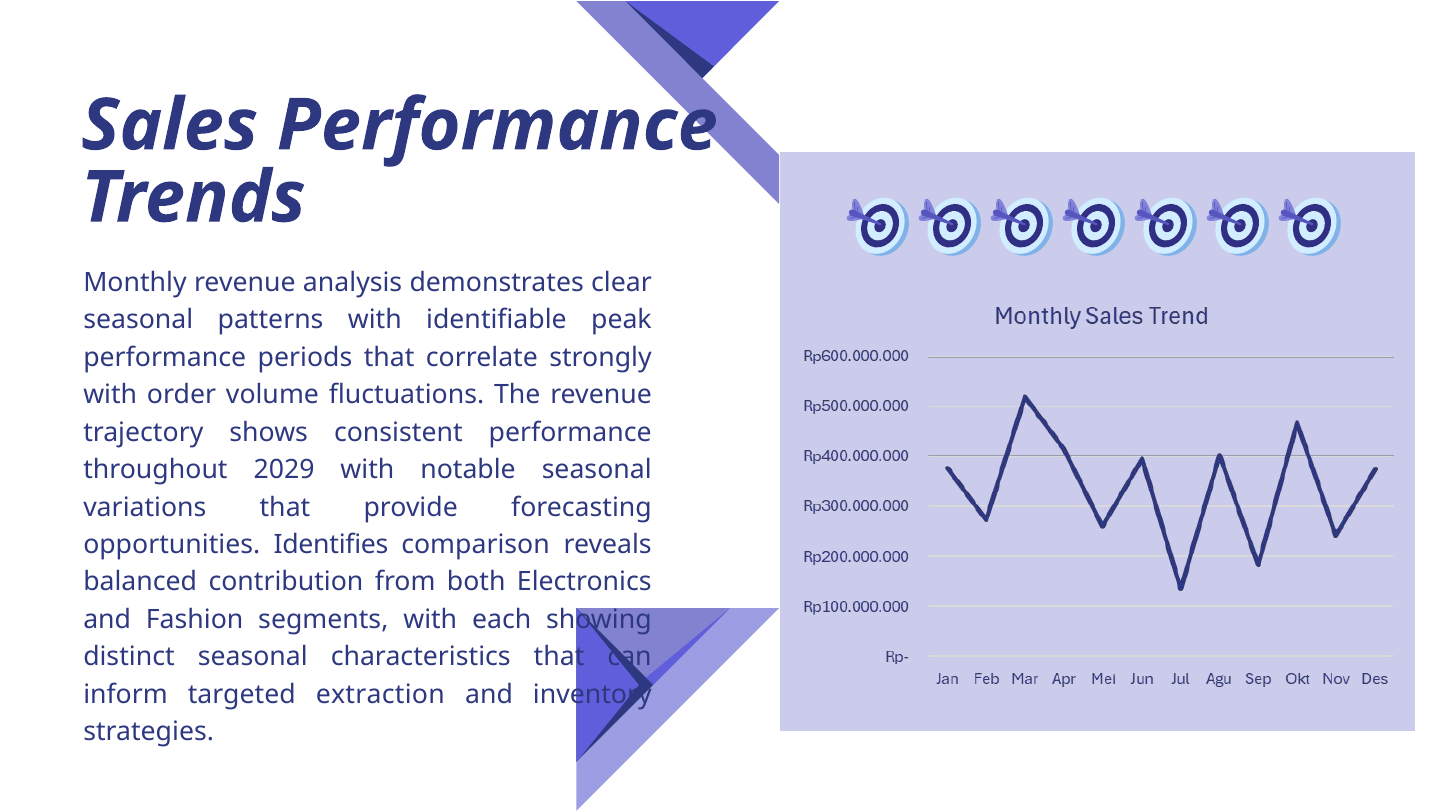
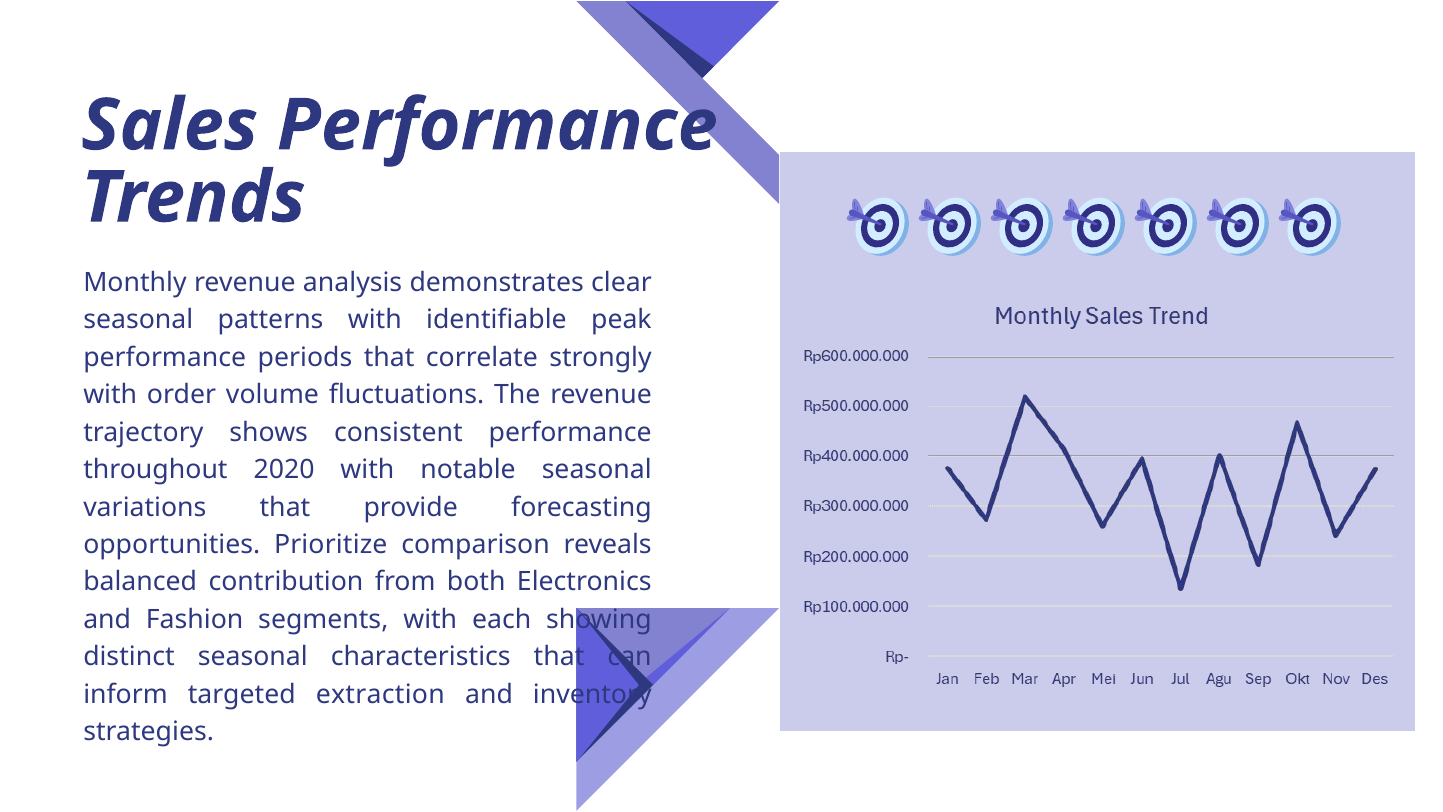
2029: 2029 -> 2020 (284, 470)
Identifies: Identifies -> Prioritize (331, 544)
